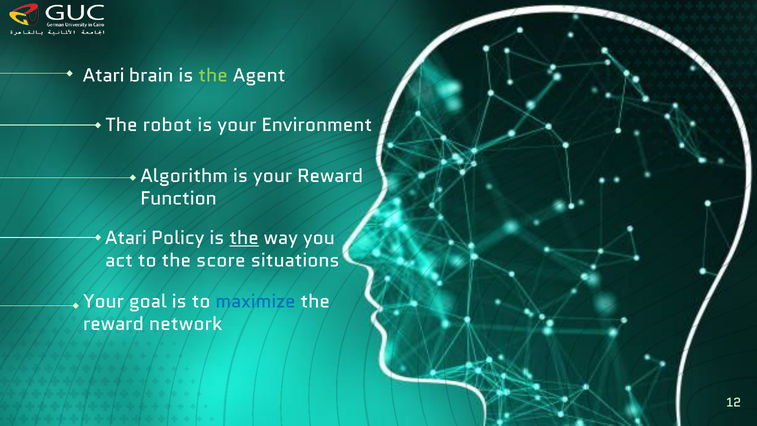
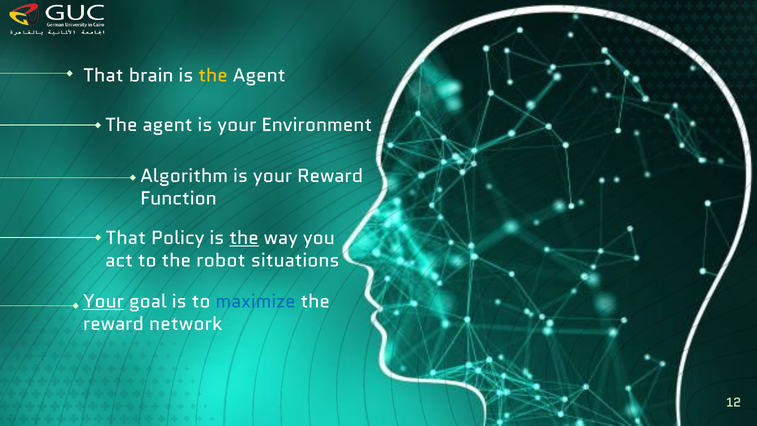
Atari: Atari -> That (103, 75)
the colour: light green -> yellow (213, 75)
robot: robot -> agent (168, 125)
Atari: Atari -> That (126, 238)
score: score -> robot (221, 261)
Your underline: none -> present (104, 301)
